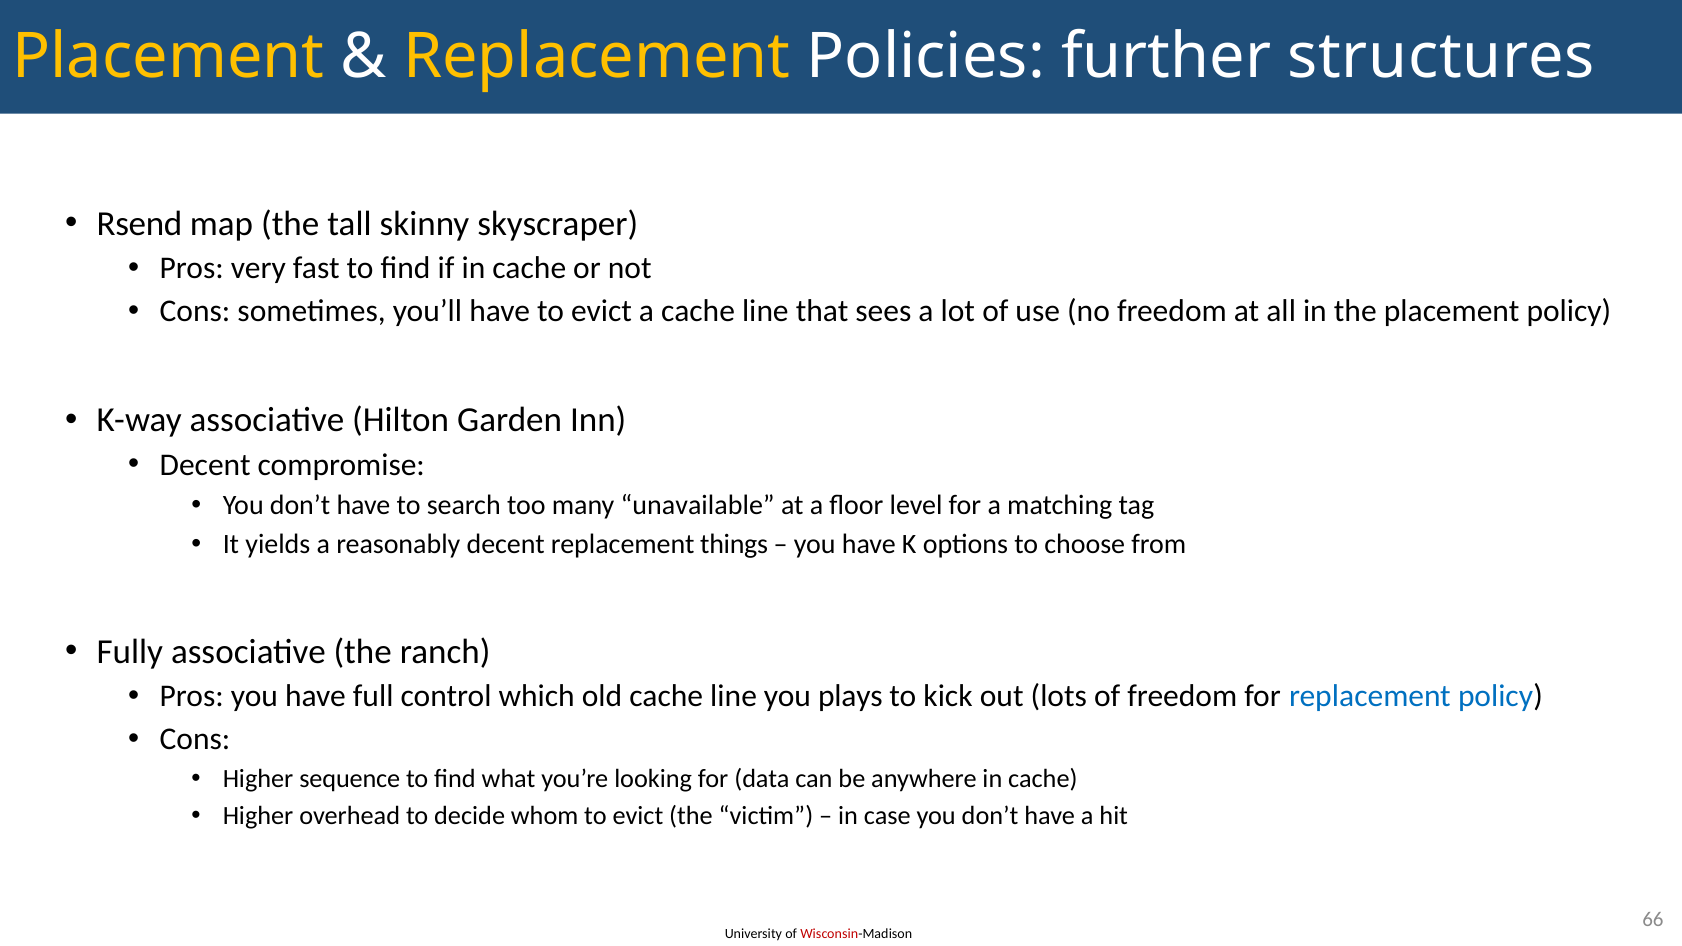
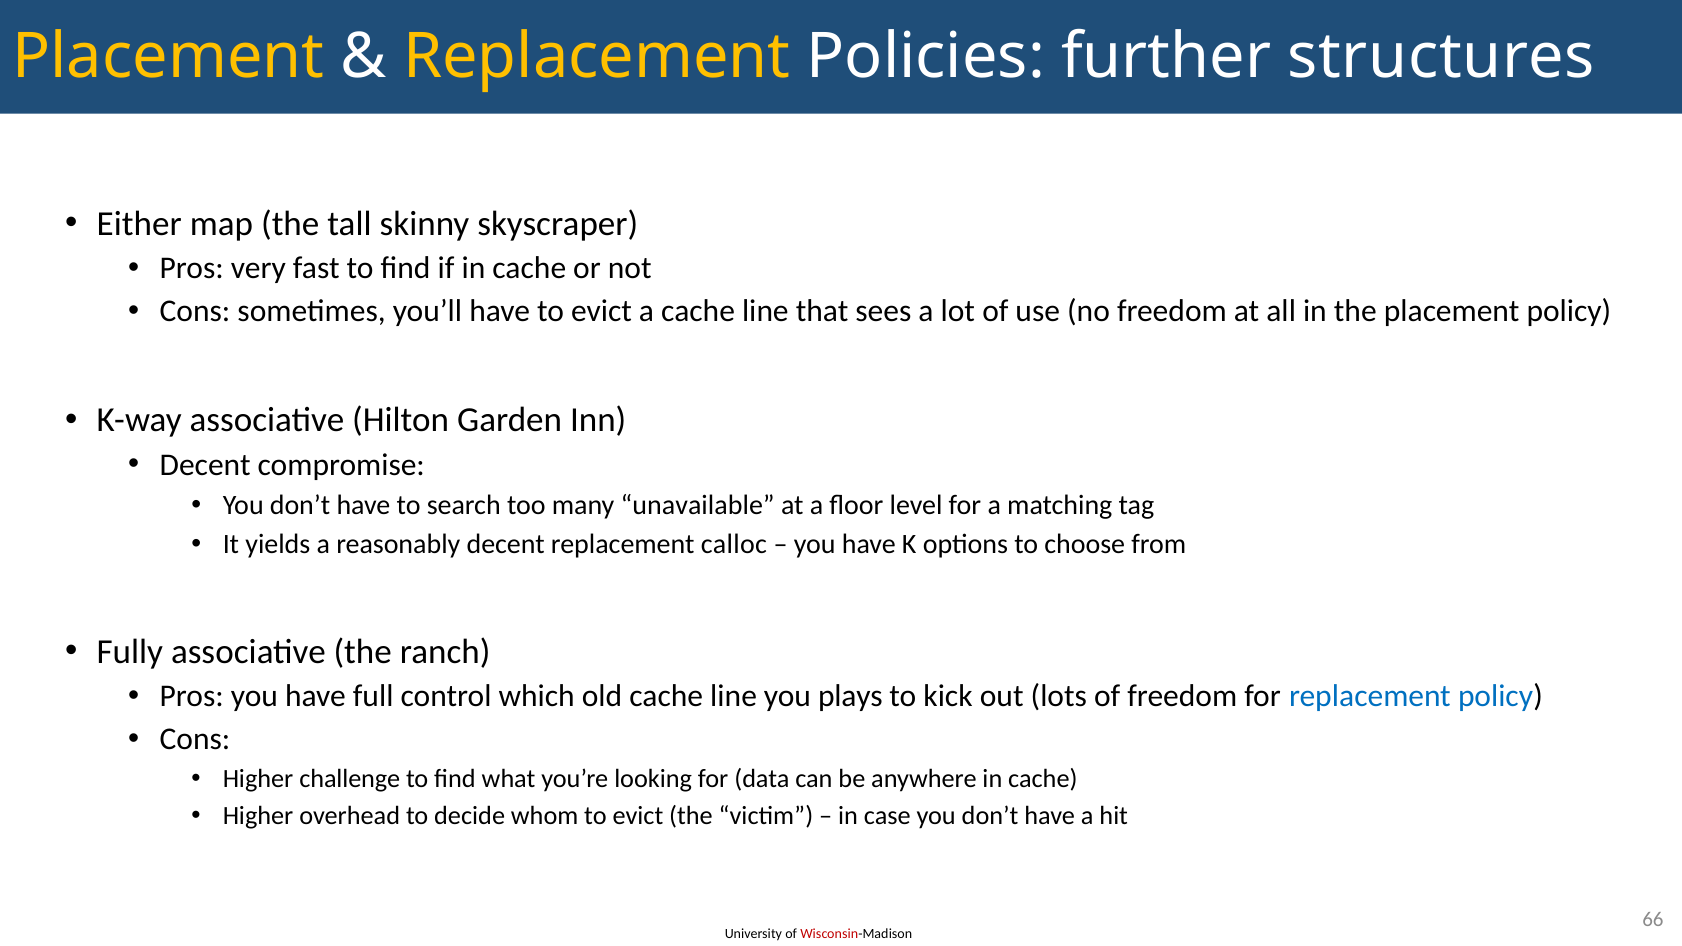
Rsend: Rsend -> Either (139, 224)
things: things -> calloc (734, 545)
sequence: sequence -> challenge (350, 779)
